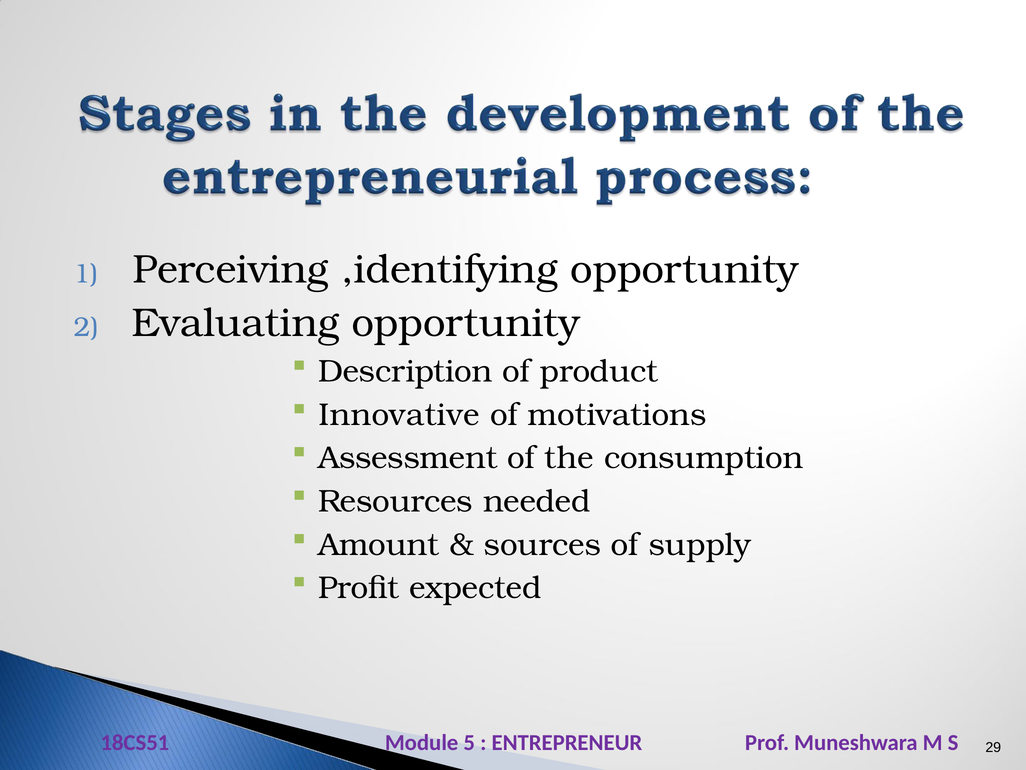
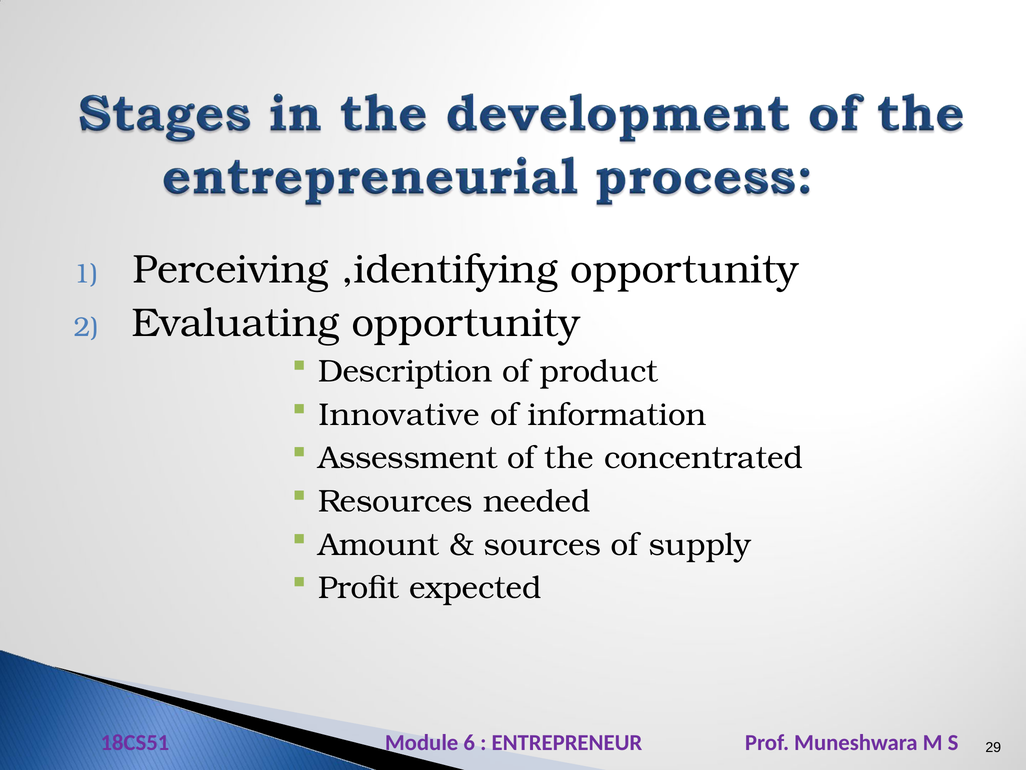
motivations: motivations -> information (617, 415)
consumption: consumption -> concentrated (704, 458)
5: 5 -> 6 (469, 742)
